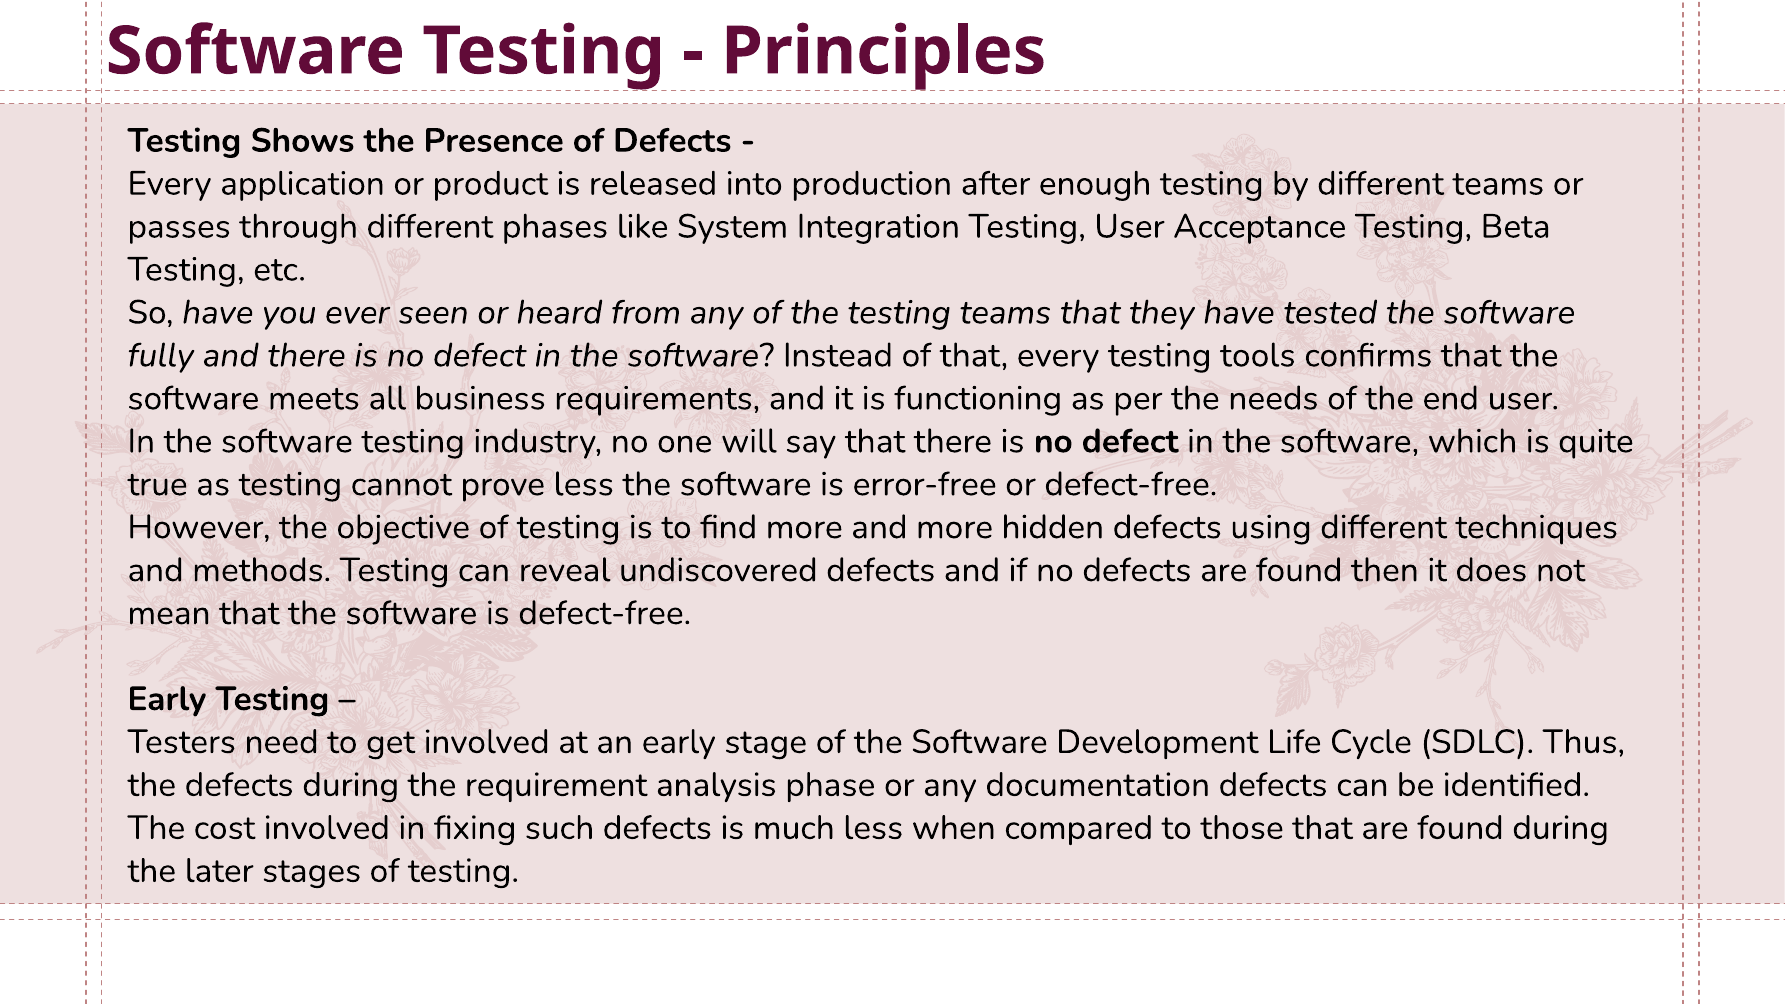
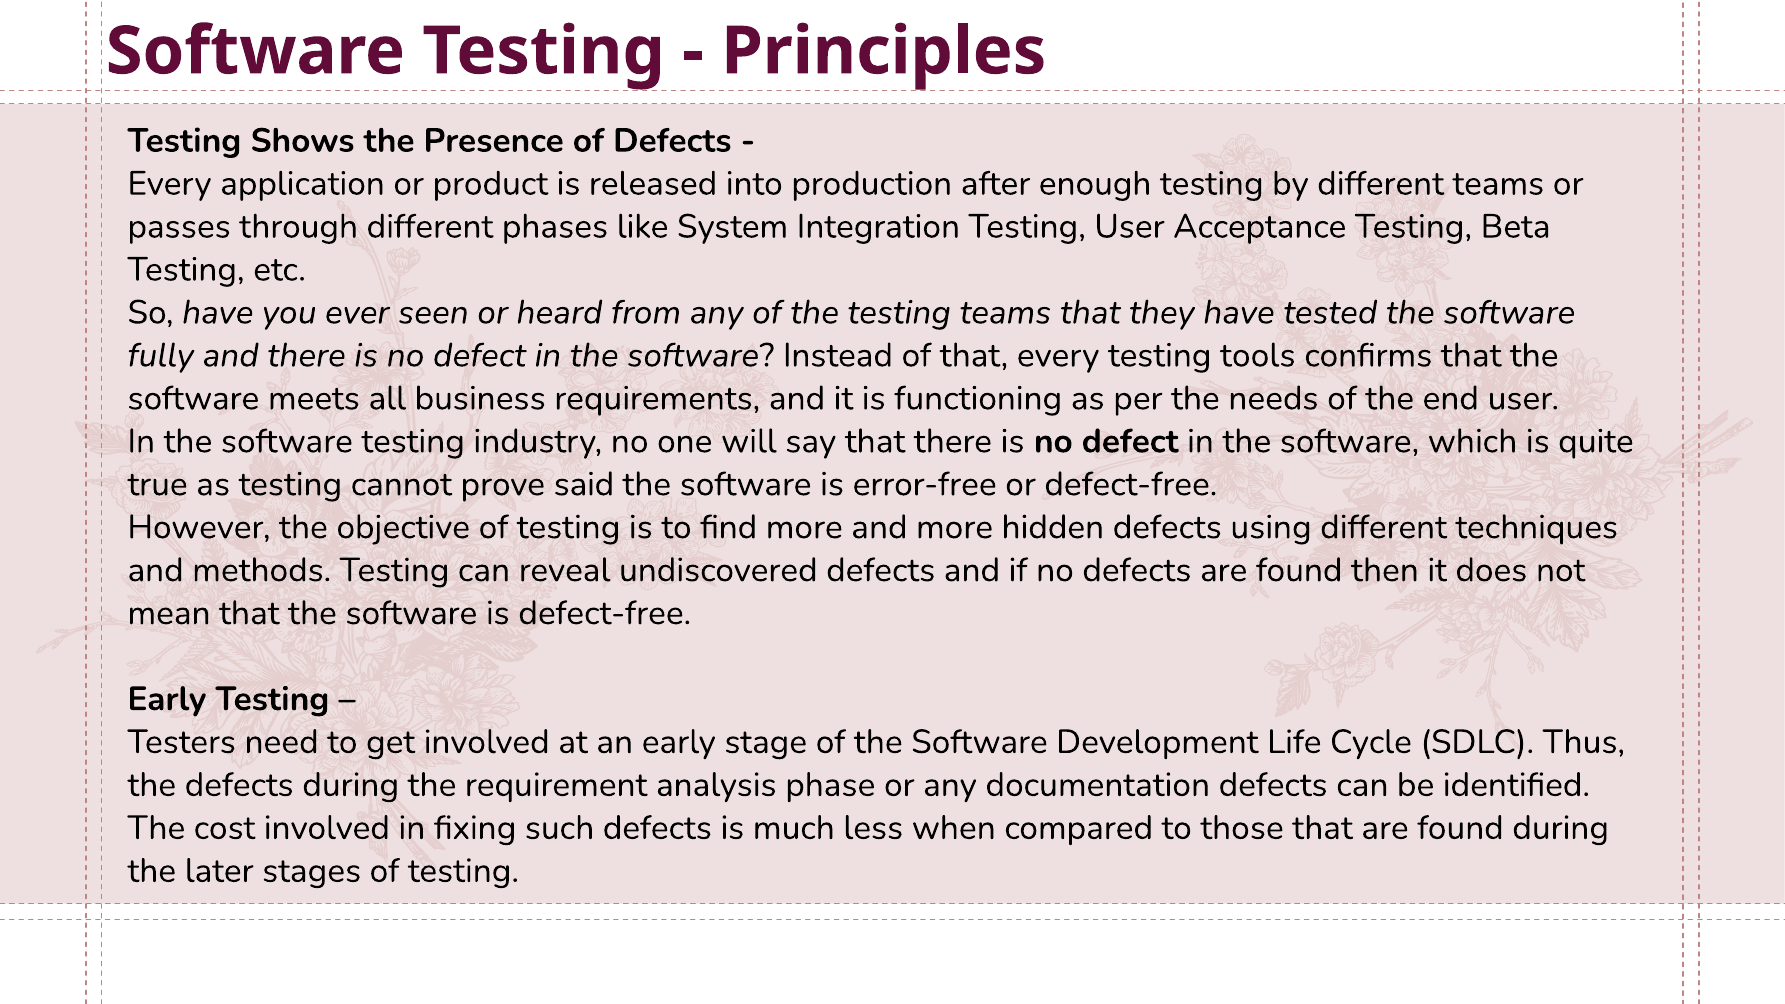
prove less: less -> said (584, 484)
